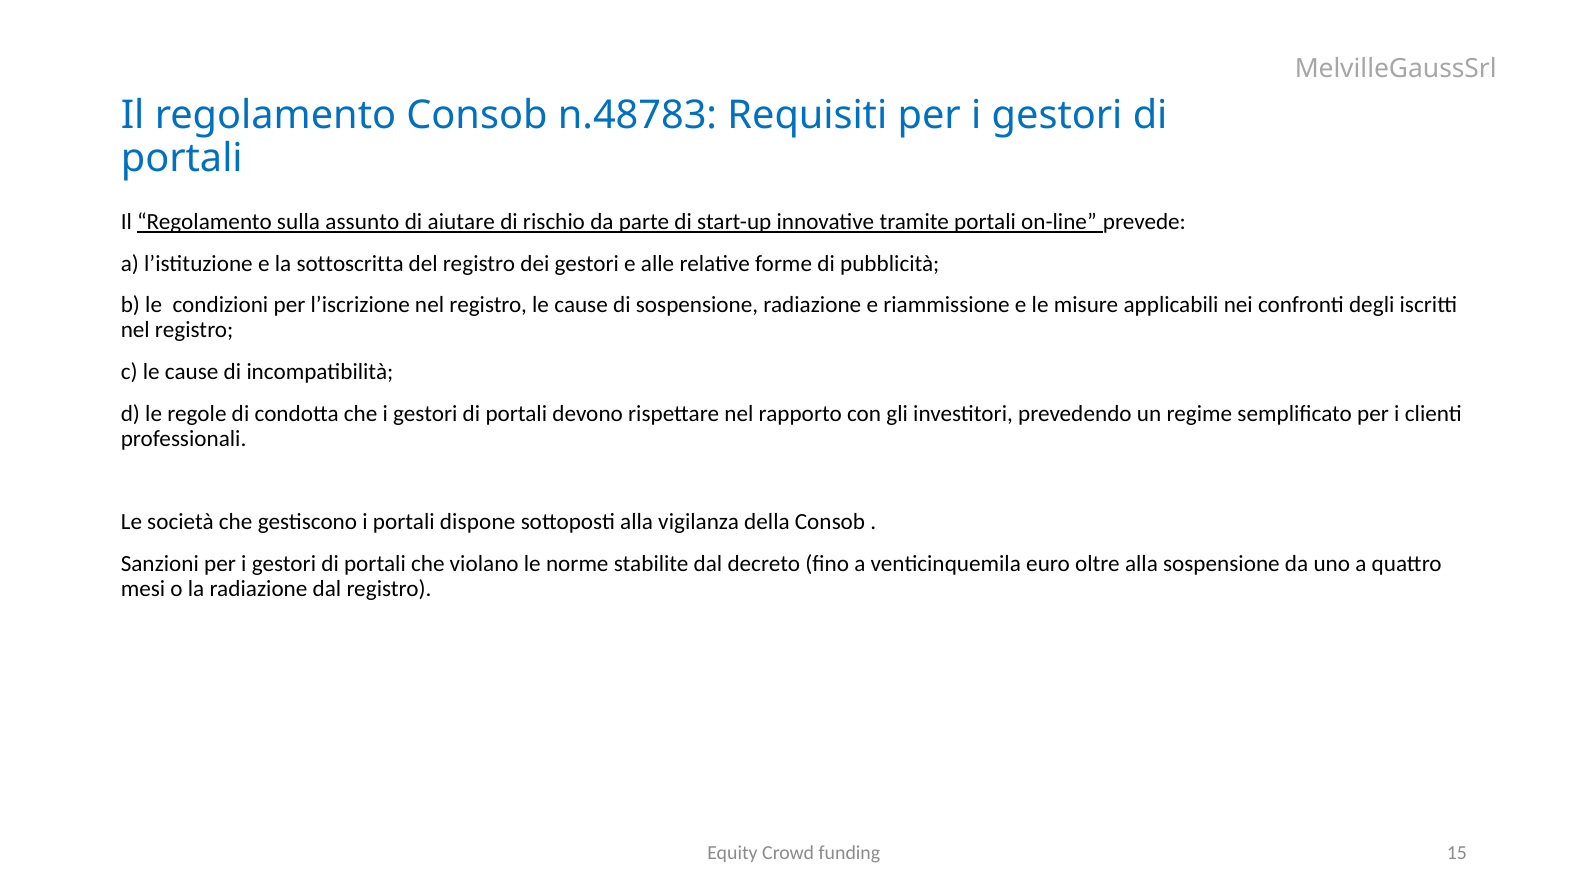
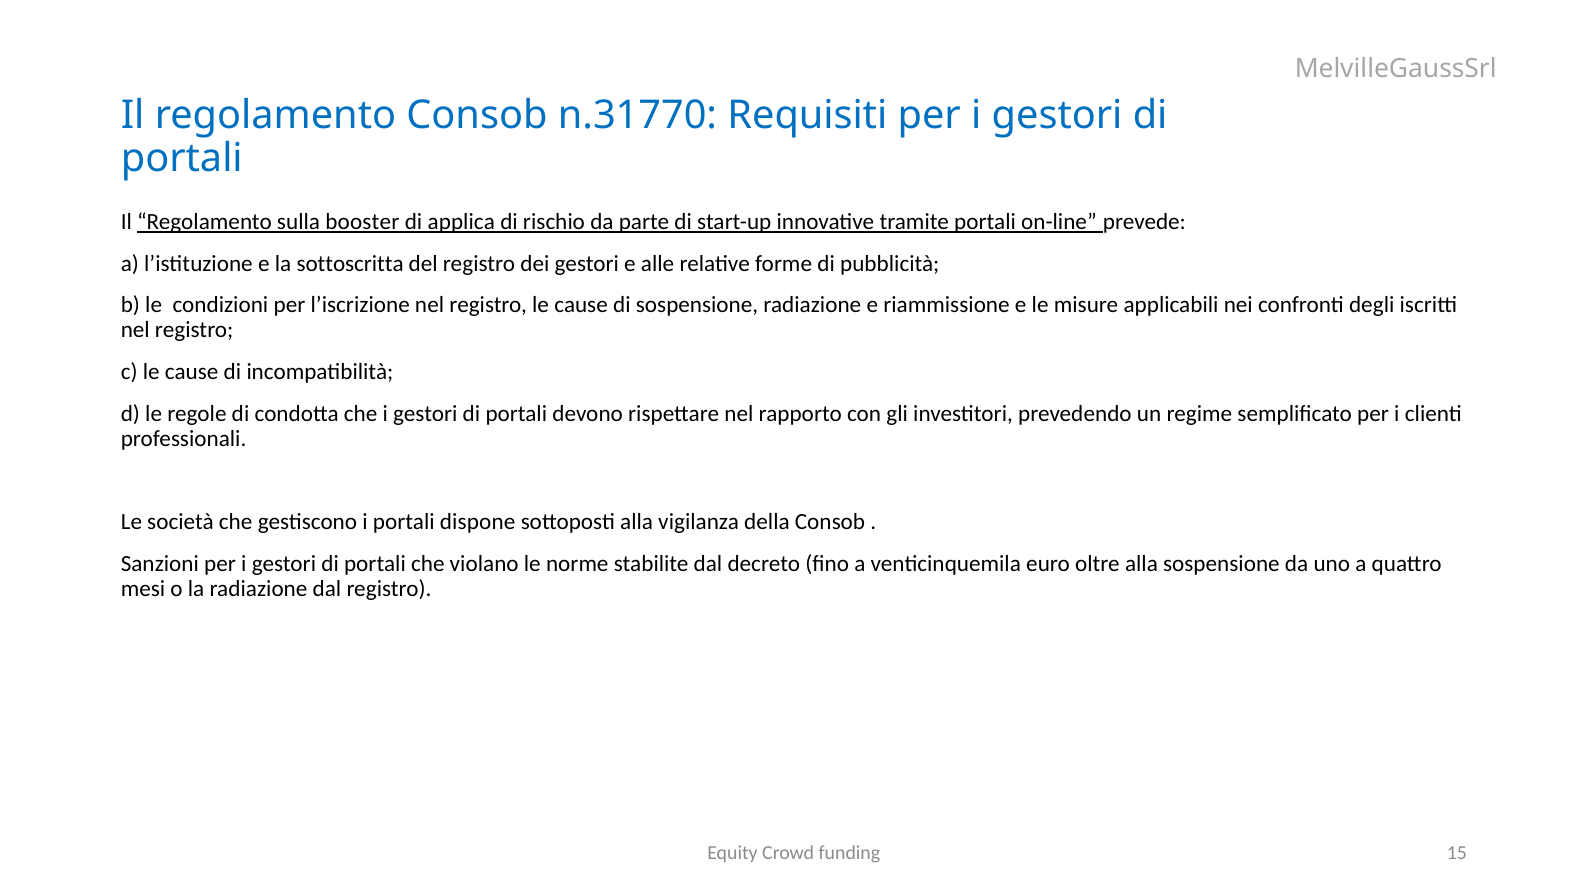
n.48783: n.48783 -> n.31770 (638, 116)
assunto: assunto -> booster (362, 222)
aiutare: aiutare -> applica (461, 222)
